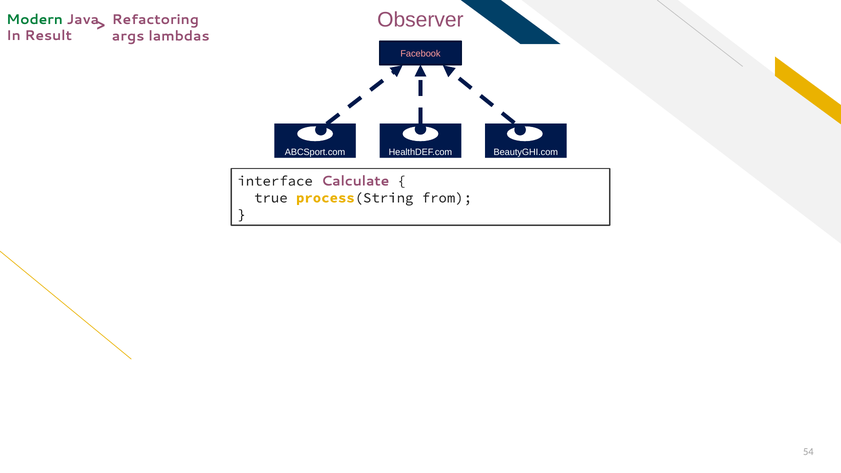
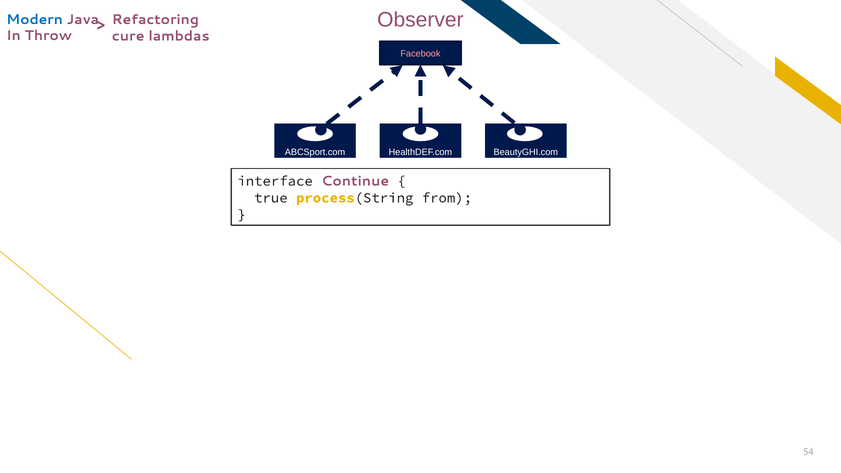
Modern colour: green -> blue (35, 19)
Result: Result -> Throw (48, 36)
args: args -> cure (128, 36)
Calculate: Calculate -> Continue (355, 181)
